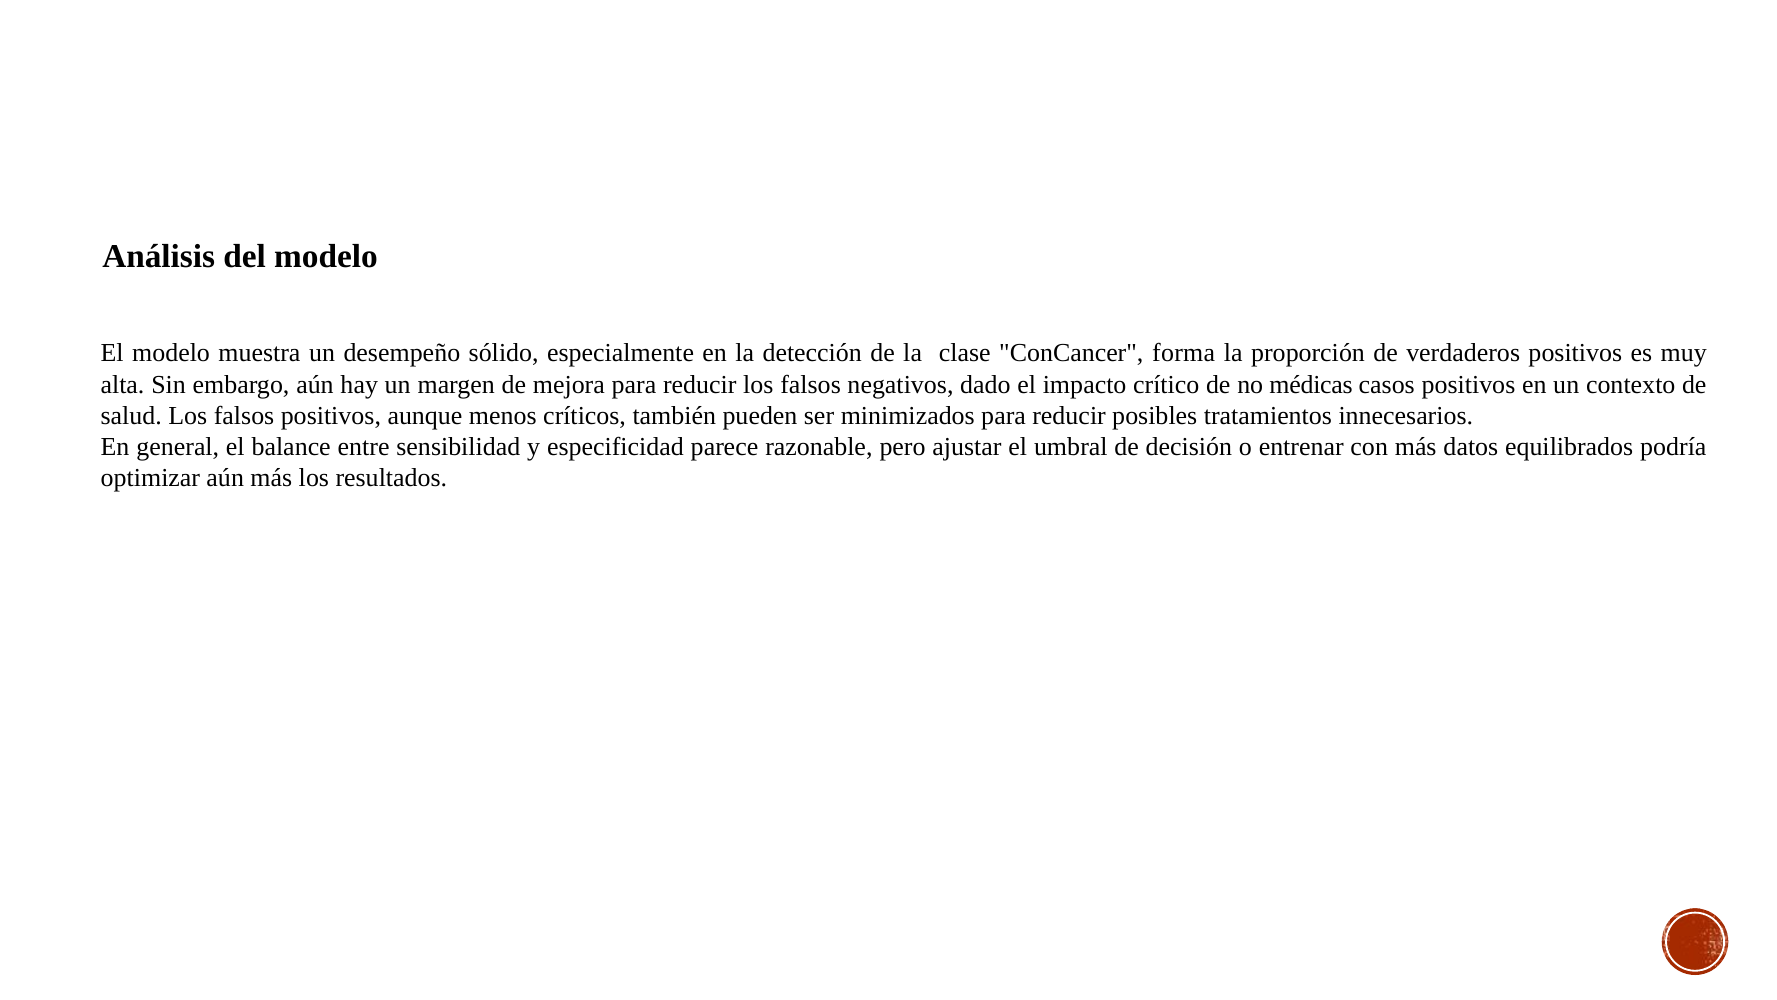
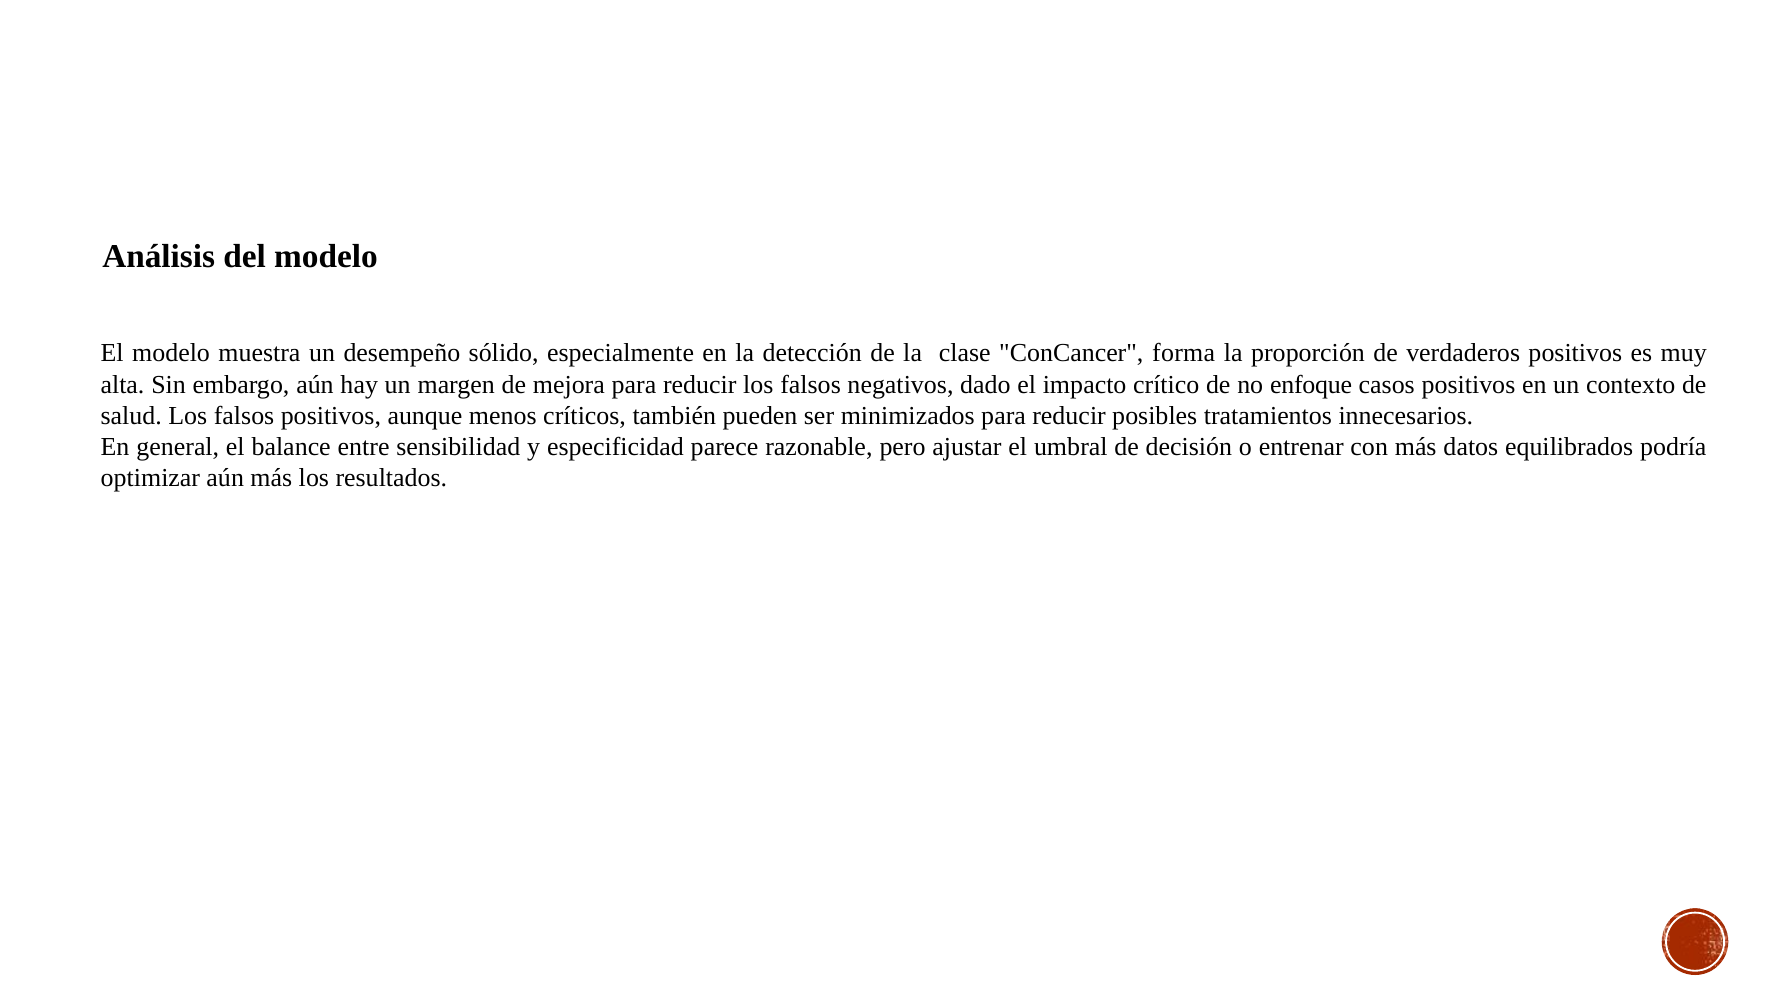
médicas: médicas -> enfoque (1311, 384)
